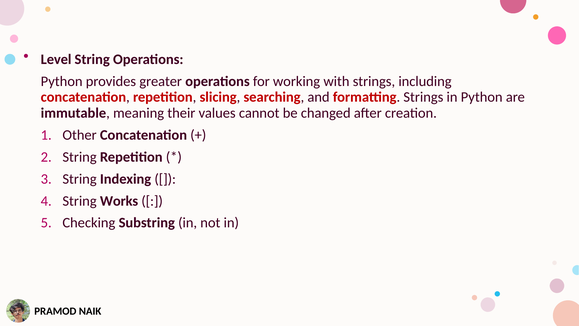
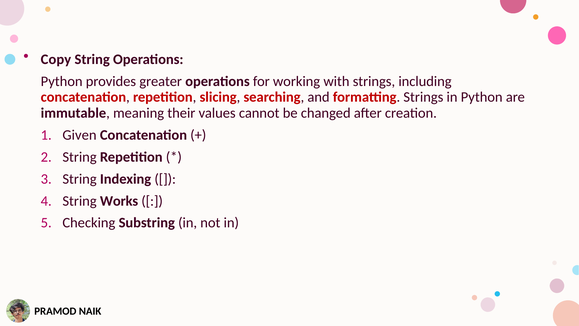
Level: Level -> Copy (56, 59)
Other: Other -> Given (80, 135)
